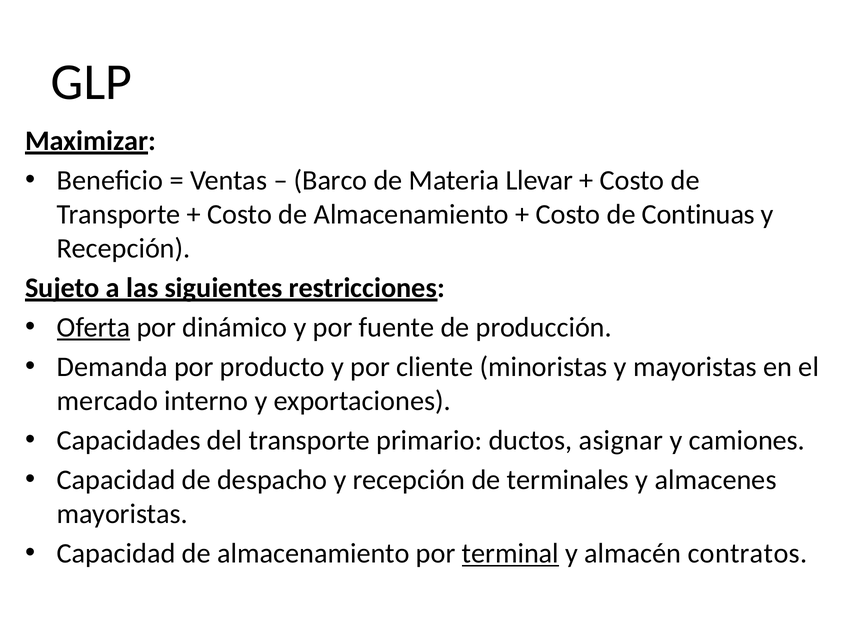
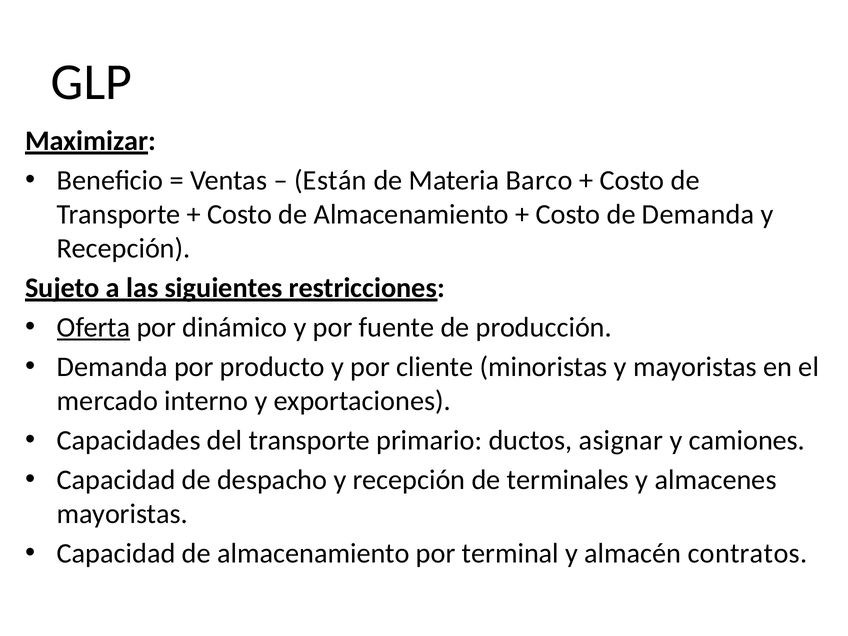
Barco: Barco -> Están (330, 180)
Llevar: Llevar -> Barco (539, 180)
de Continuas: Continuas -> Demanda (698, 214)
terminal underline: present -> none (510, 553)
